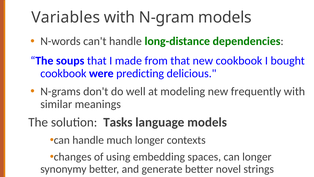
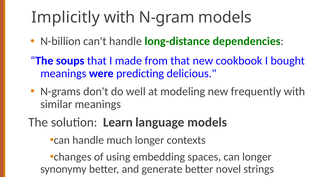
Variables: Variables -> Implicitly (66, 18)
N-words: N-words -> N-billion (60, 41)
cookbook: cookbook -> meanings (63, 73)
Tasks: Tasks -> Learn (118, 122)
